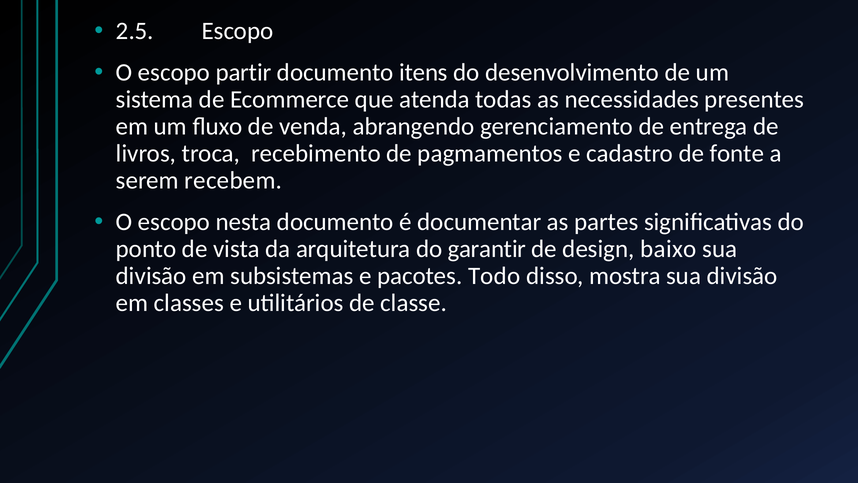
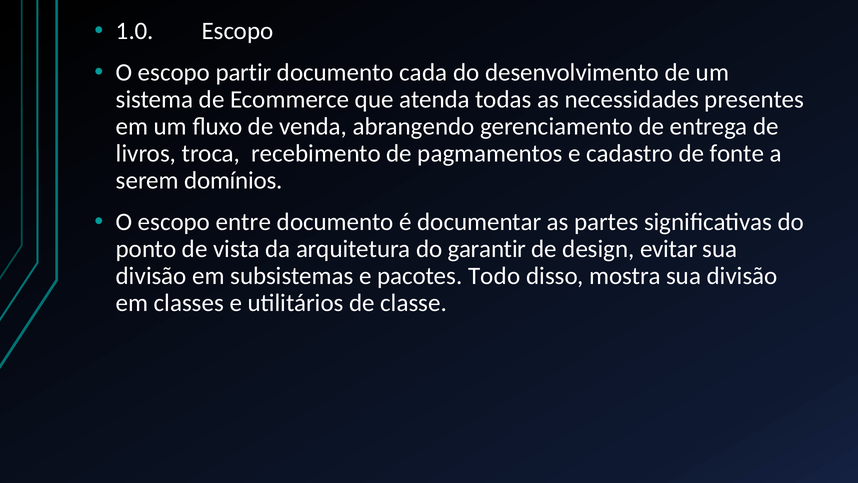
2.5: 2.5 -> 1.0 (135, 31)
itens: itens -> cada (423, 72)
recebem: recebem -> domínios (233, 180)
nesta: nesta -> entre (243, 222)
baixo: baixo -> evitar (669, 249)
